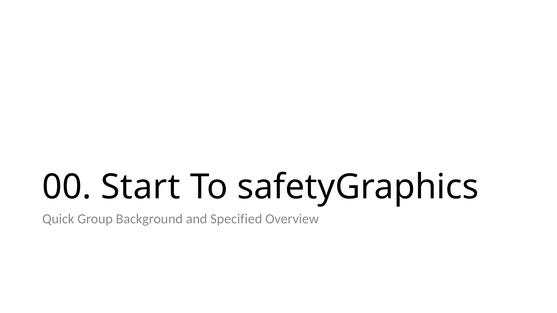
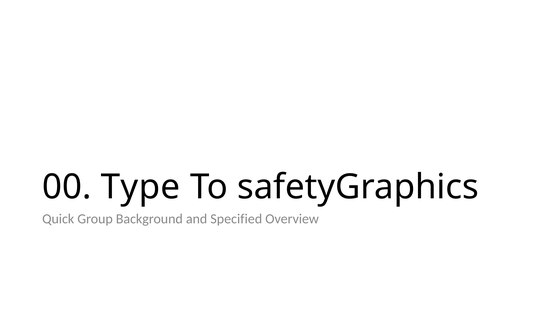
Start: Start -> Type (141, 187)
